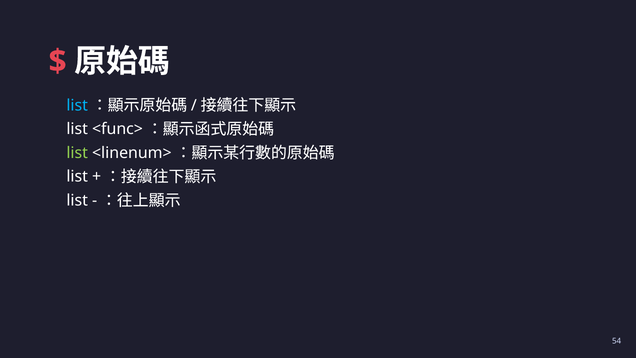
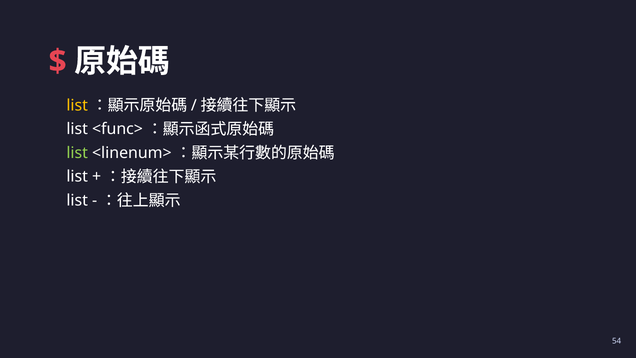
list colour: light blue -> yellow (77, 105)
